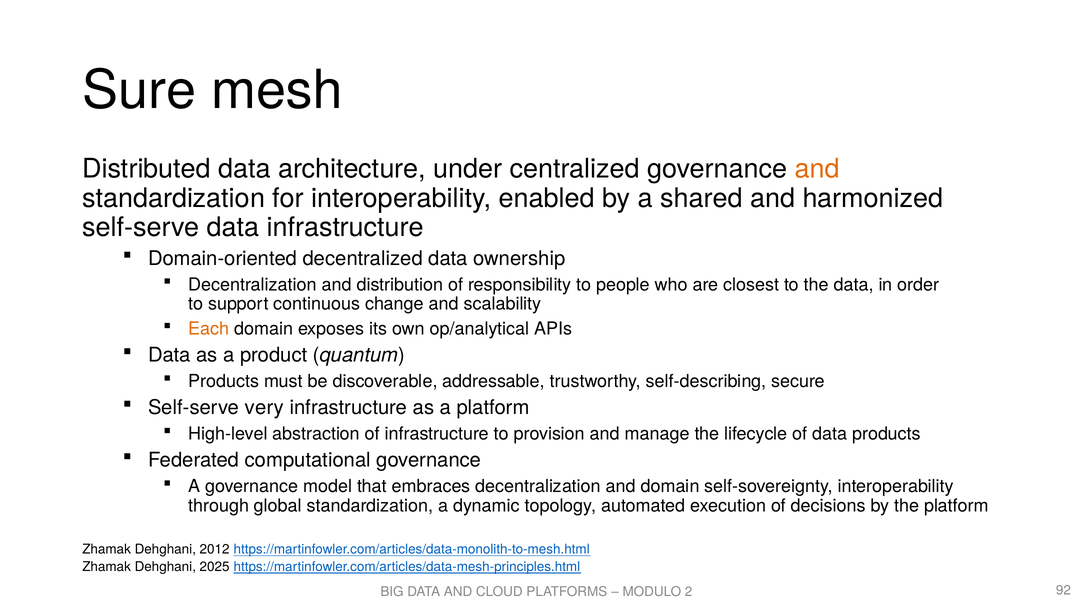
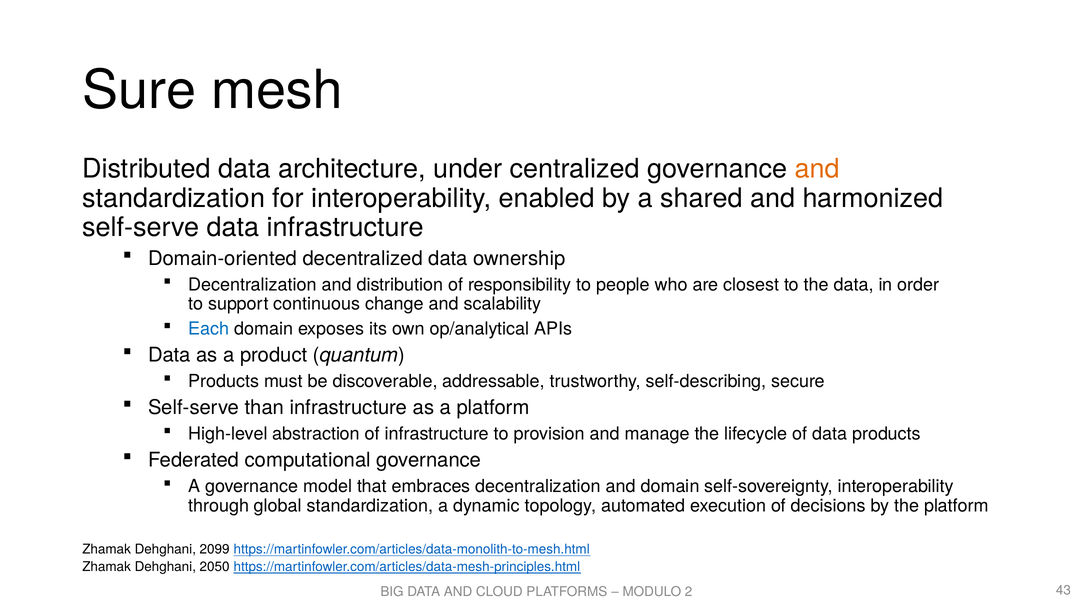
Each colour: orange -> blue (209, 329)
very: very -> than (264, 408)
2012: 2012 -> 2099 (215, 549)
2025: 2025 -> 2050 (215, 567)
92: 92 -> 43 (1063, 590)
